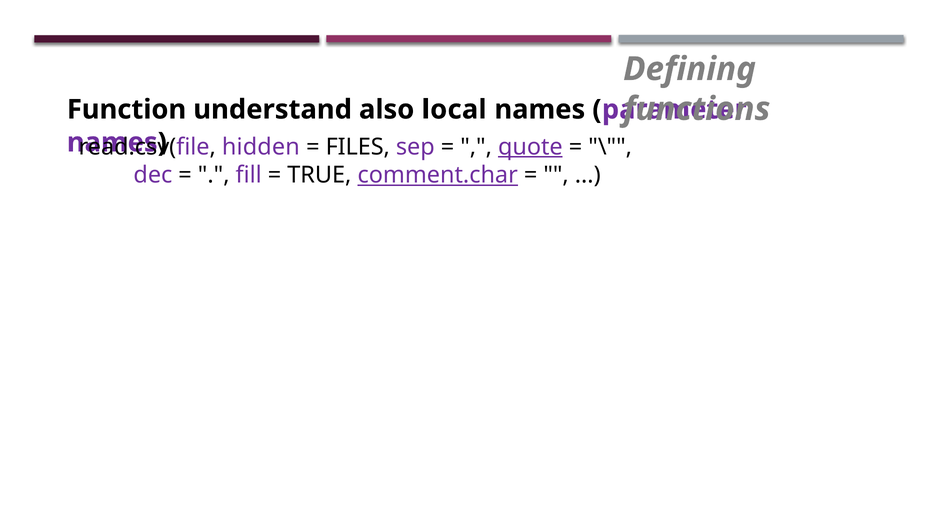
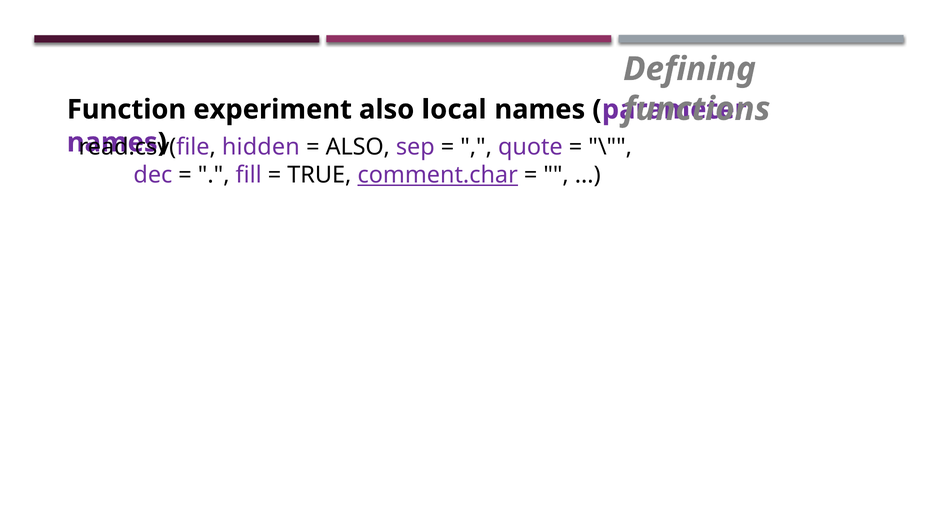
understand: understand -> experiment (273, 109)
FILES: FILES -> ALSO (358, 147)
quote underline: present -> none (530, 147)
